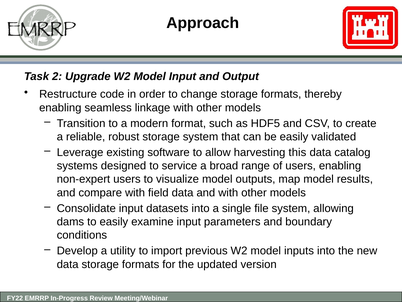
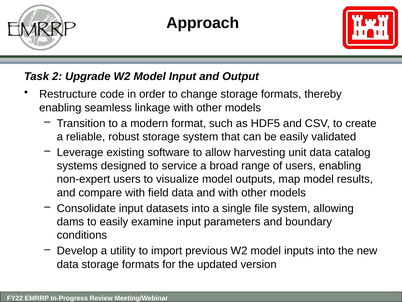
this: this -> unit (297, 152)
